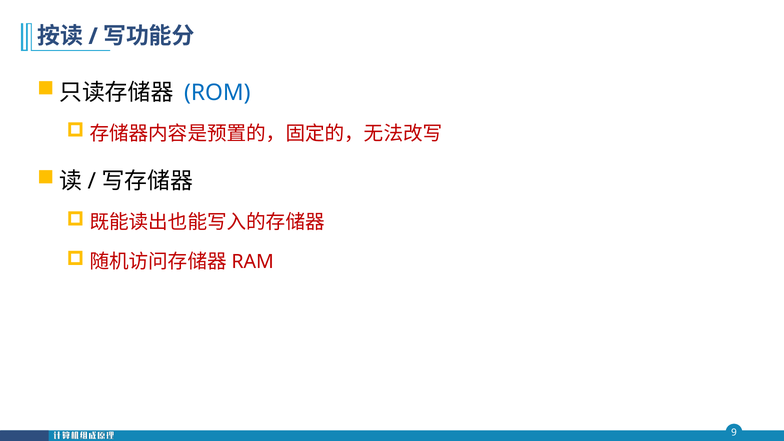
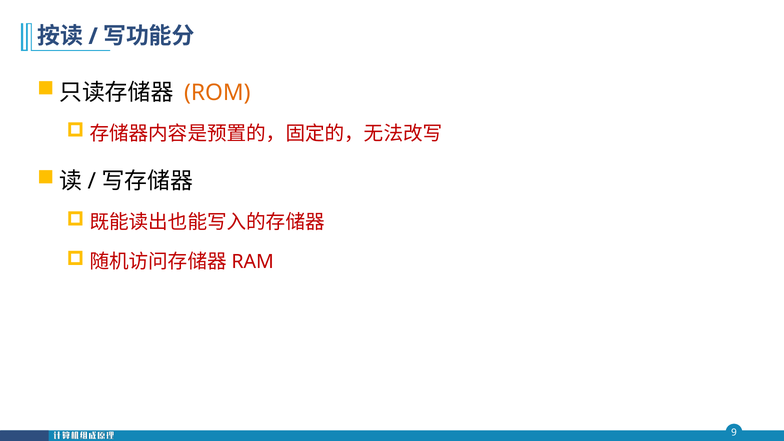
ROM colour: blue -> orange (217, 93)
